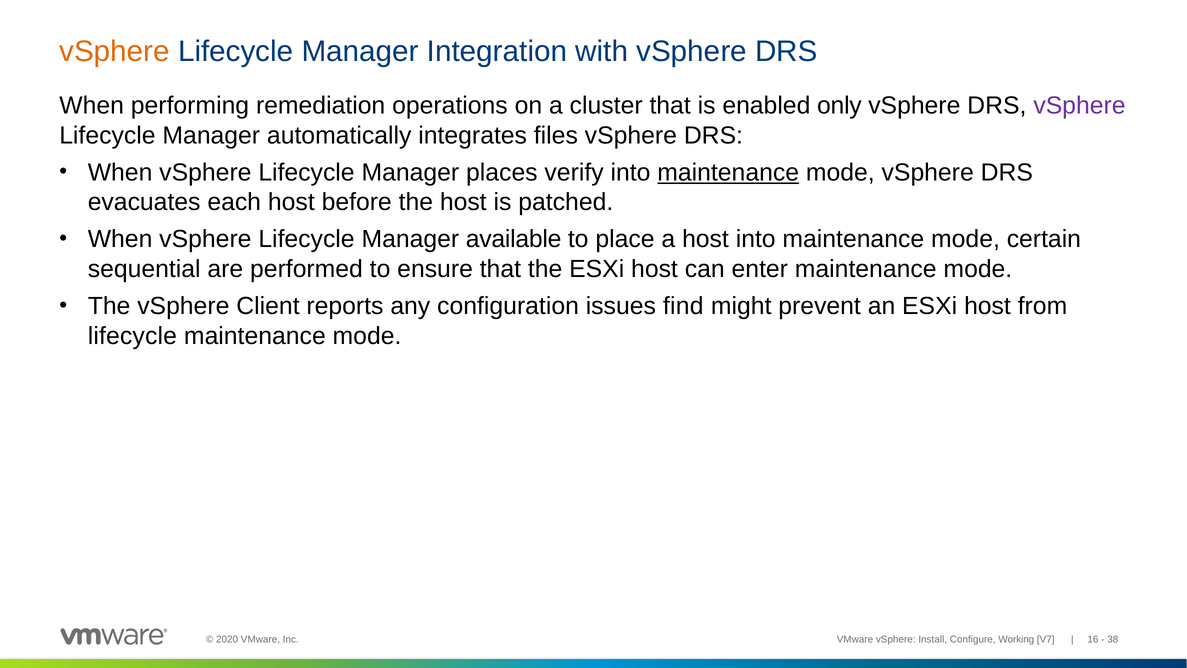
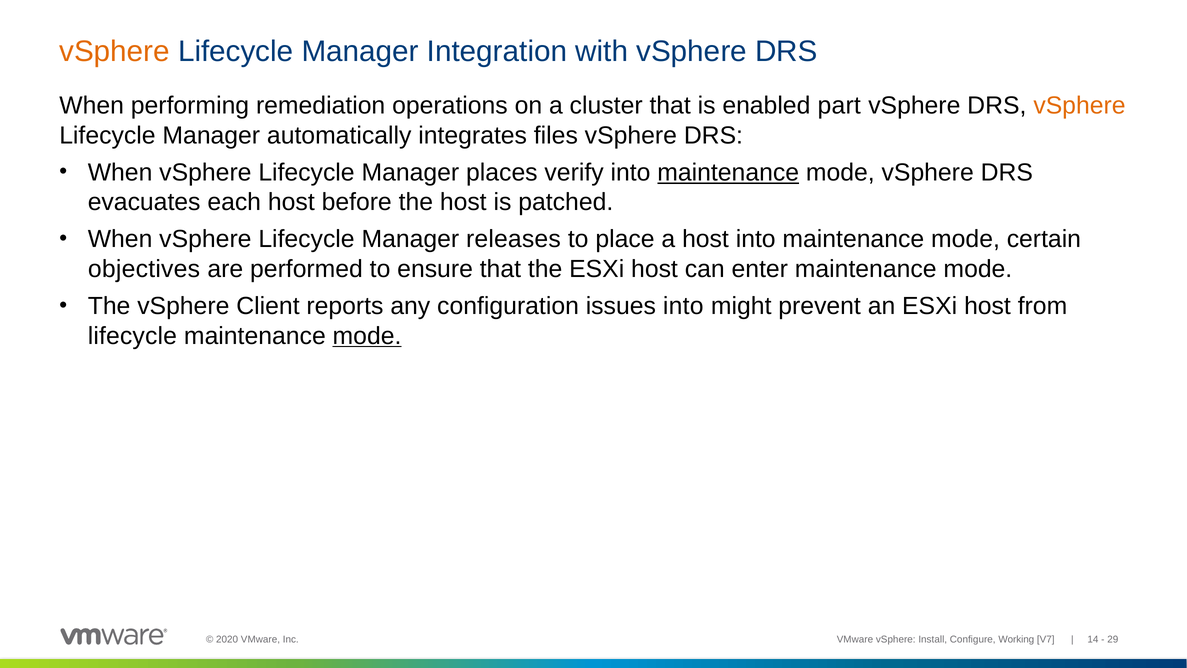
only: only -> part (839, 106)
vSphere colour: purple -> orange (1079, 106)
available: available -> releases (513, 239)
sequential: sequential -> objectives (144, 269)
issues find: find -> into (683, 306)
mode underline: none -> present (367, 336)
16: 16 -> 14 (1093, 639)
38: 38 -> 29 (1113, 639)
